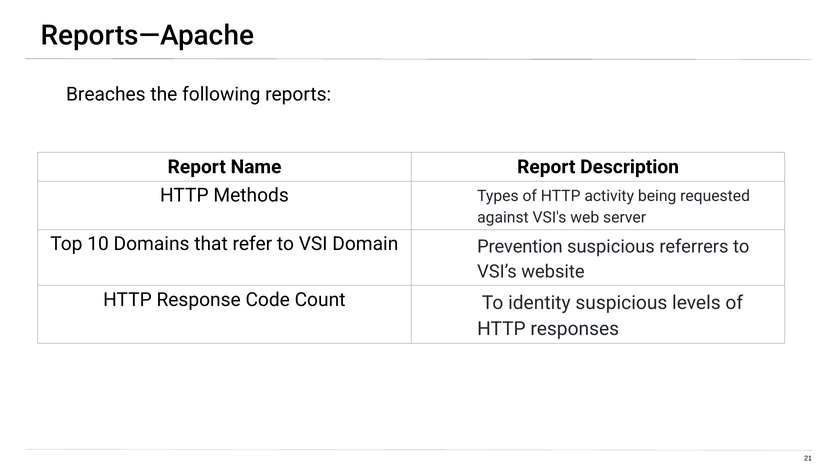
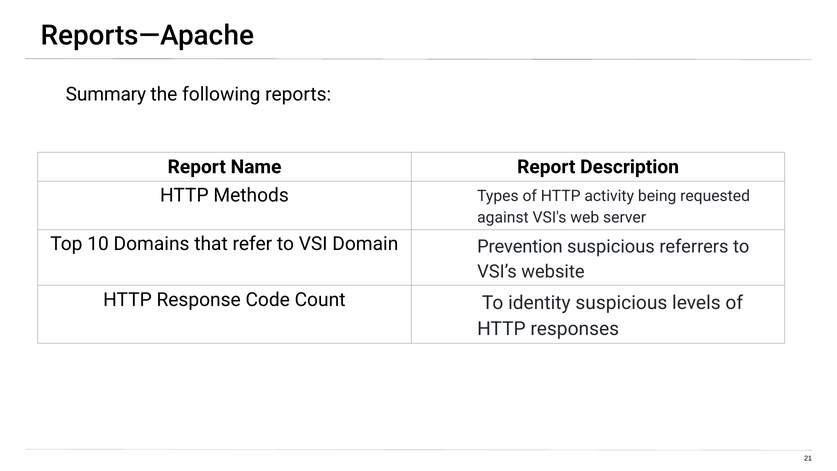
Breaches: Breaches -> Summary (106, 94)
